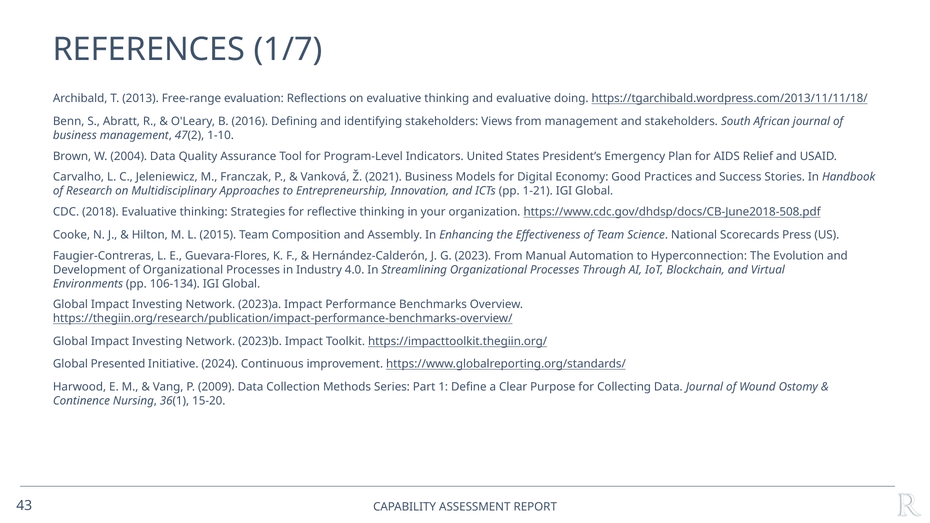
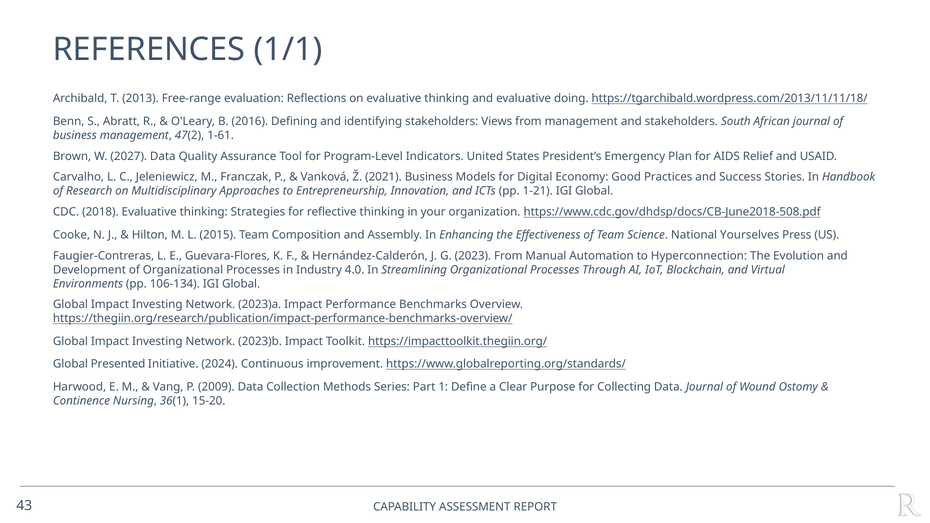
1/7: 1/7 -> 1/1 (288, 50)
1-10: 1-10 -> 1-61 (221, 135)
2004: 2004 -> 2027 (129, 156)
Scorecards: Scorecards -> Yourselves (750, 235)
